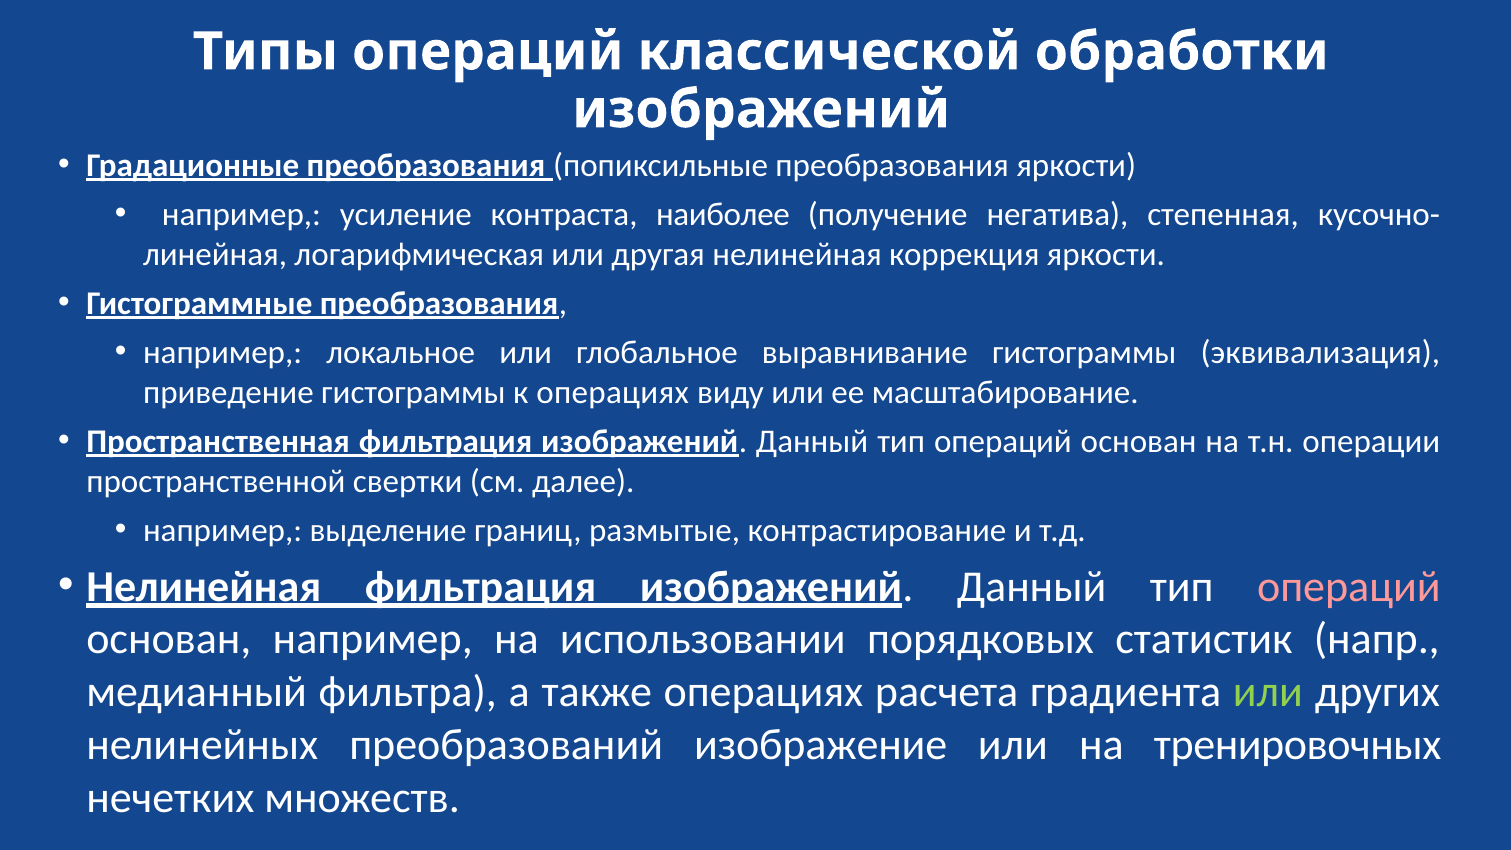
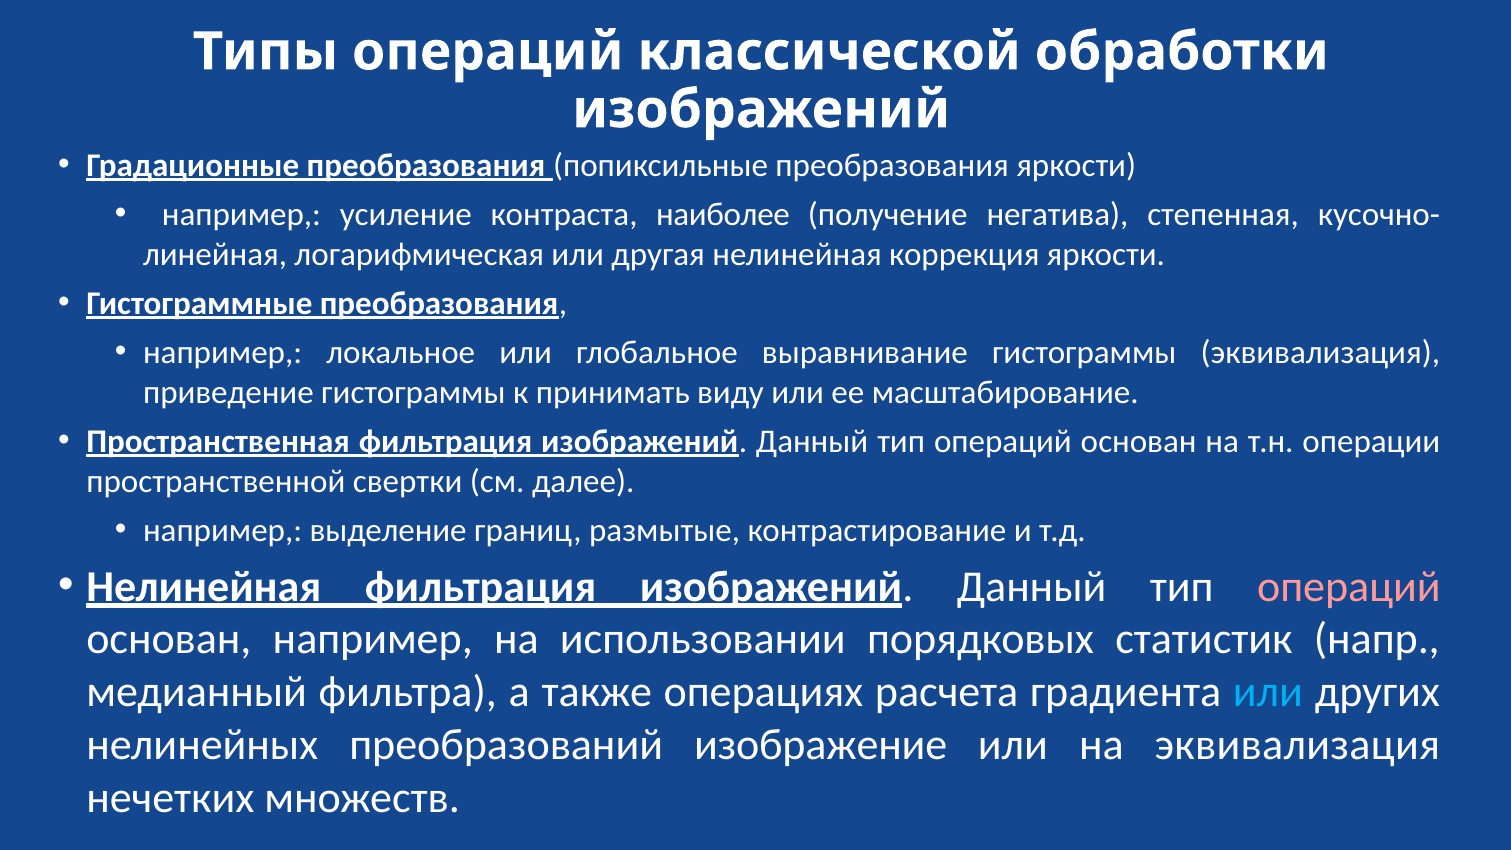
к операциях: операциях -> принимать (613, 392)
или colour: light green -> light blue (1268, 692)
на тренировочных: тренировочных -> эквивализация (1297, 745)
